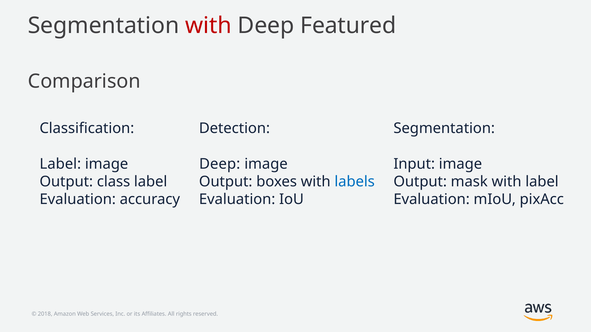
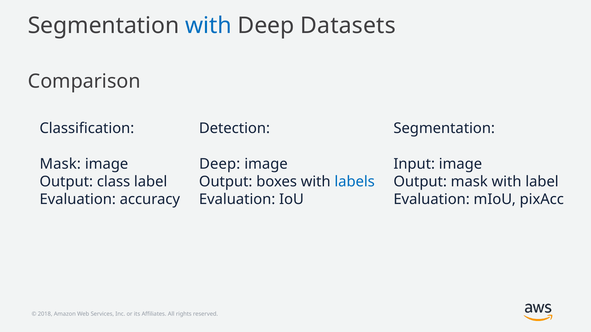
with colour: red -> blue (208, 26)
Featured: Featured -> Datasets (348, 26)
Label: Label -> Mask (60, 164)
